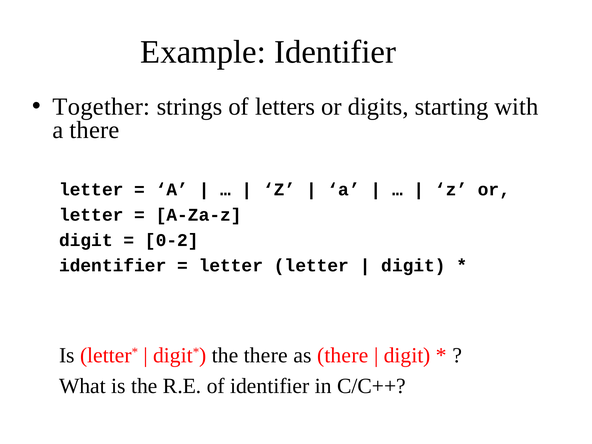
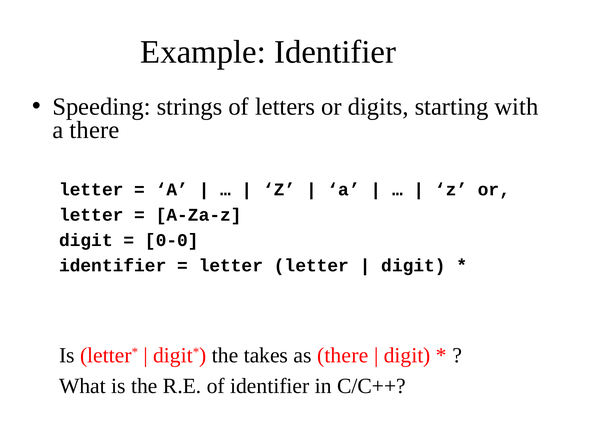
Together: Together -> Speeding (101, 107)
0-2: 0-2 -> 0-0 (172, 240)
the there: there -> takes (266, 355)
